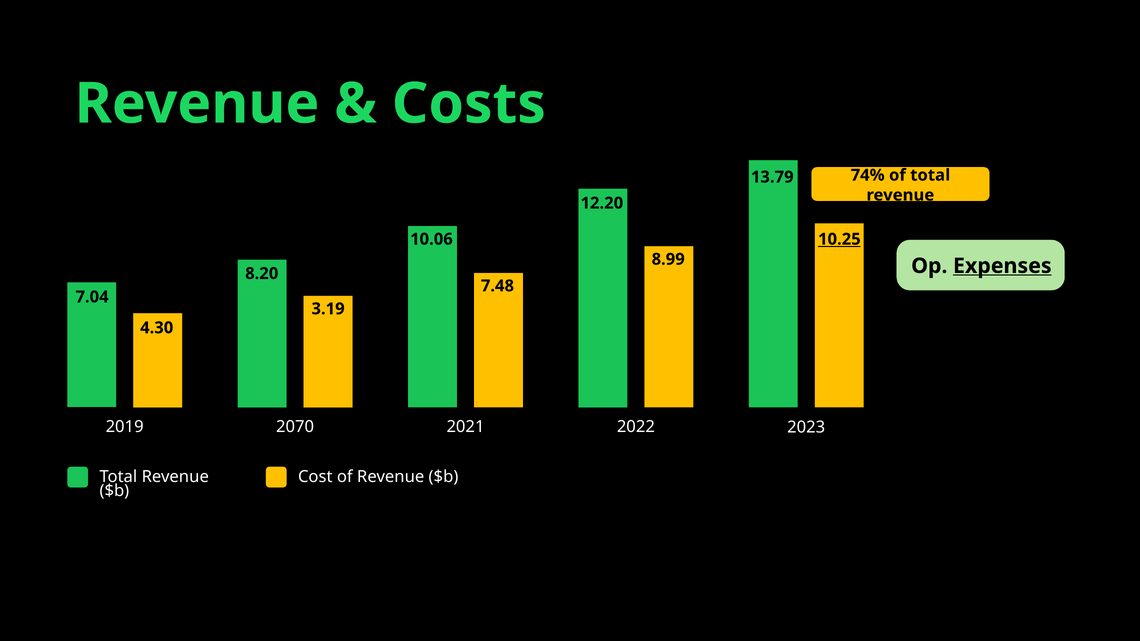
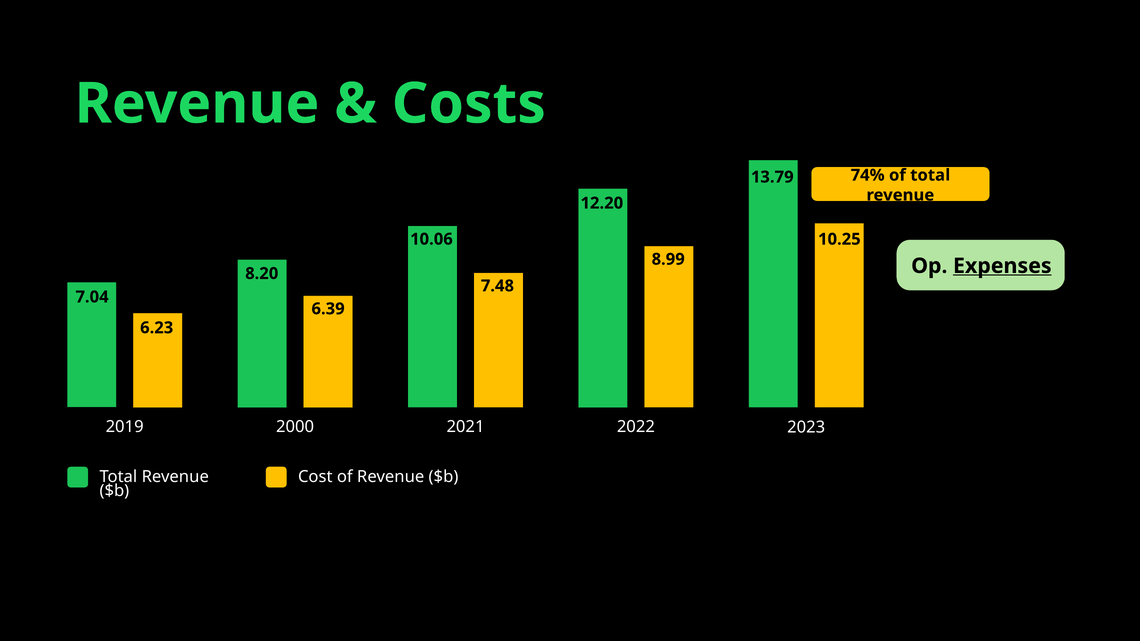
10.25 underline: present -> none (839, 239)
3.19: 3.19 -> 6.39 (328, 309)
4.30: 4.30 -> 6.23 (157, 328)
2070: 2070 -> 2000 (295, 427)
